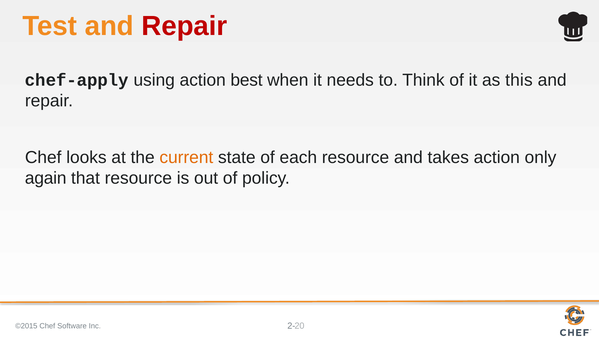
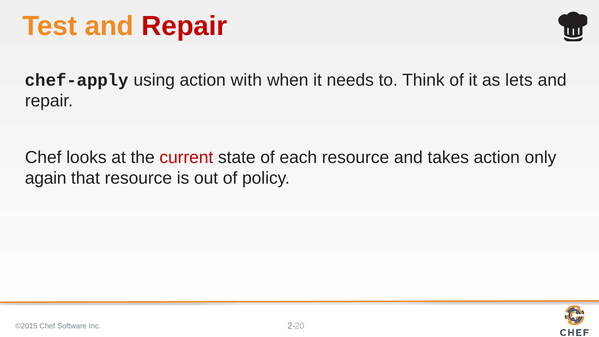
best: best -> with (246, 80)
this: this -> lets (519, 80)
current colour: orange -> red (186, 157)
